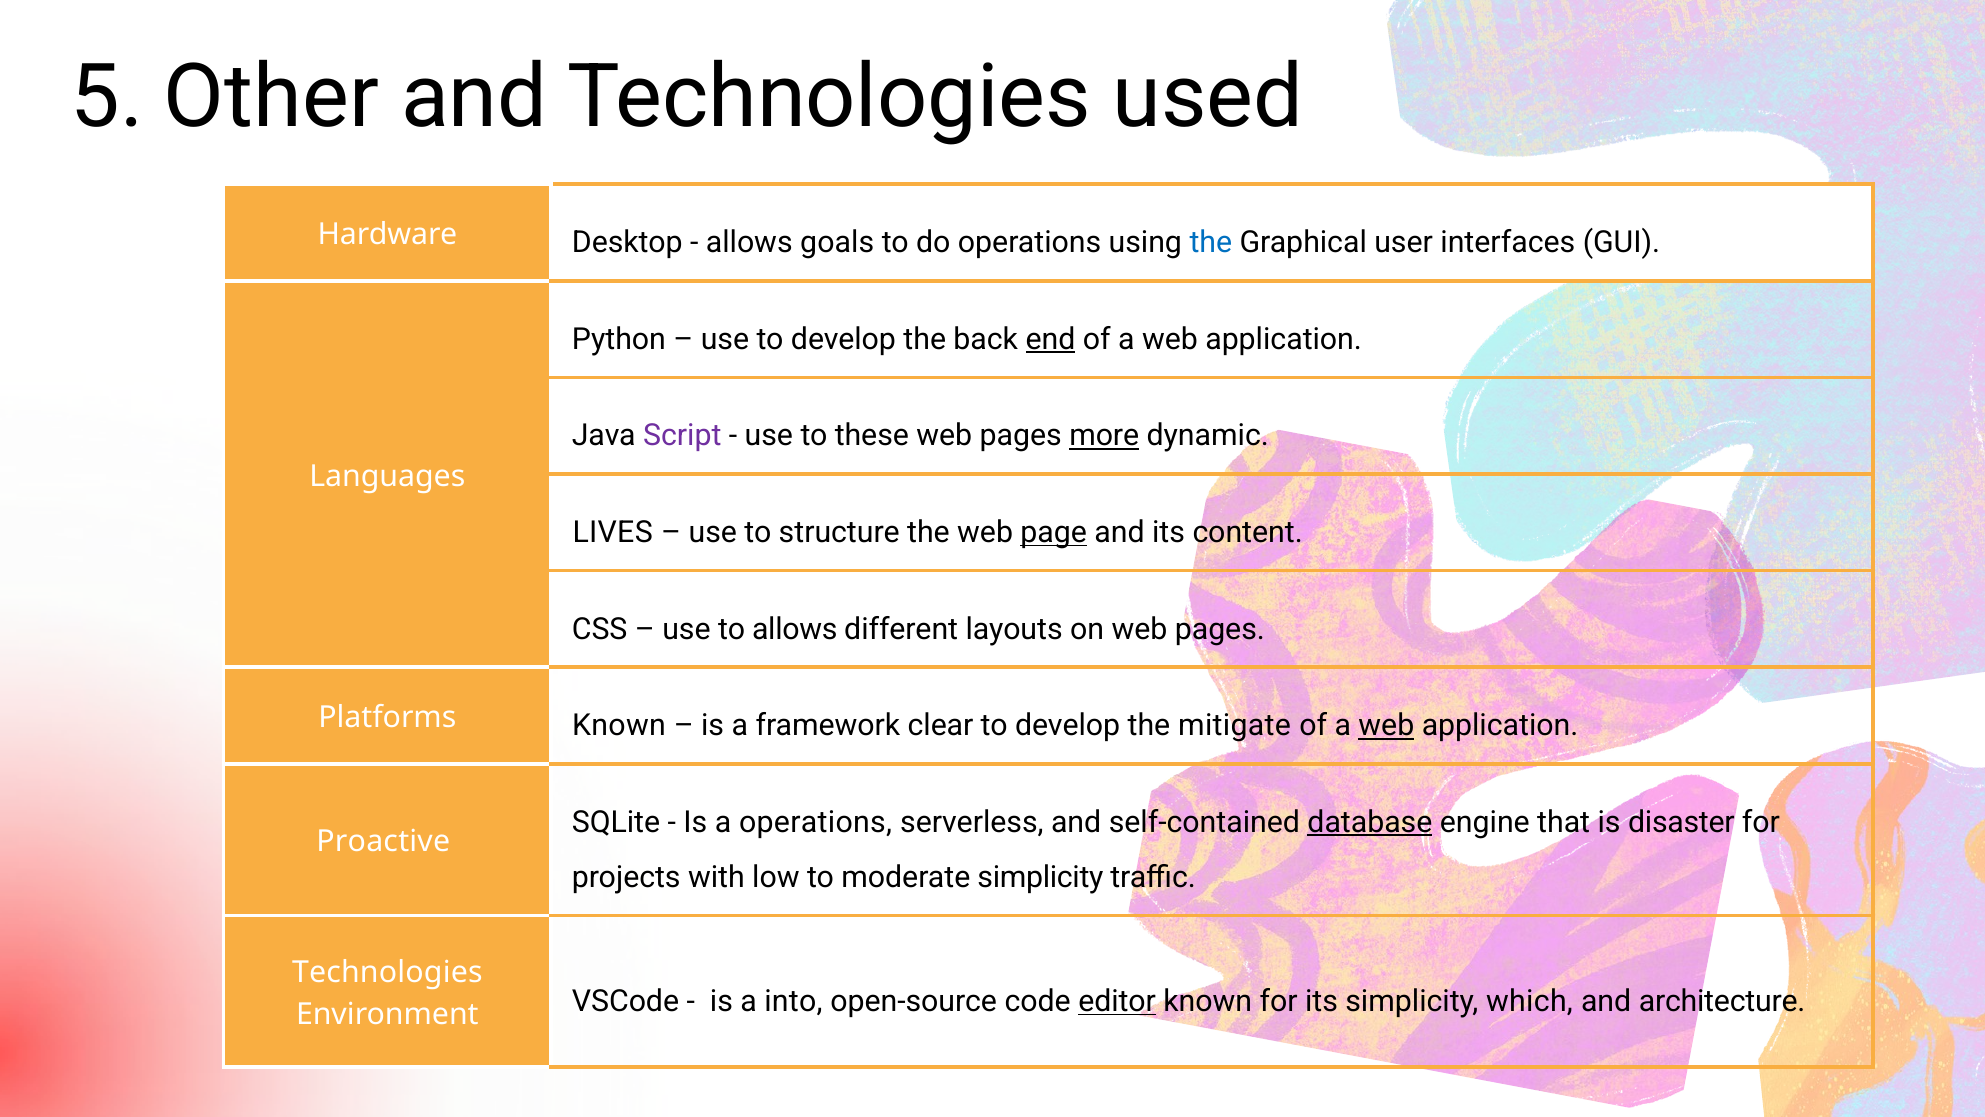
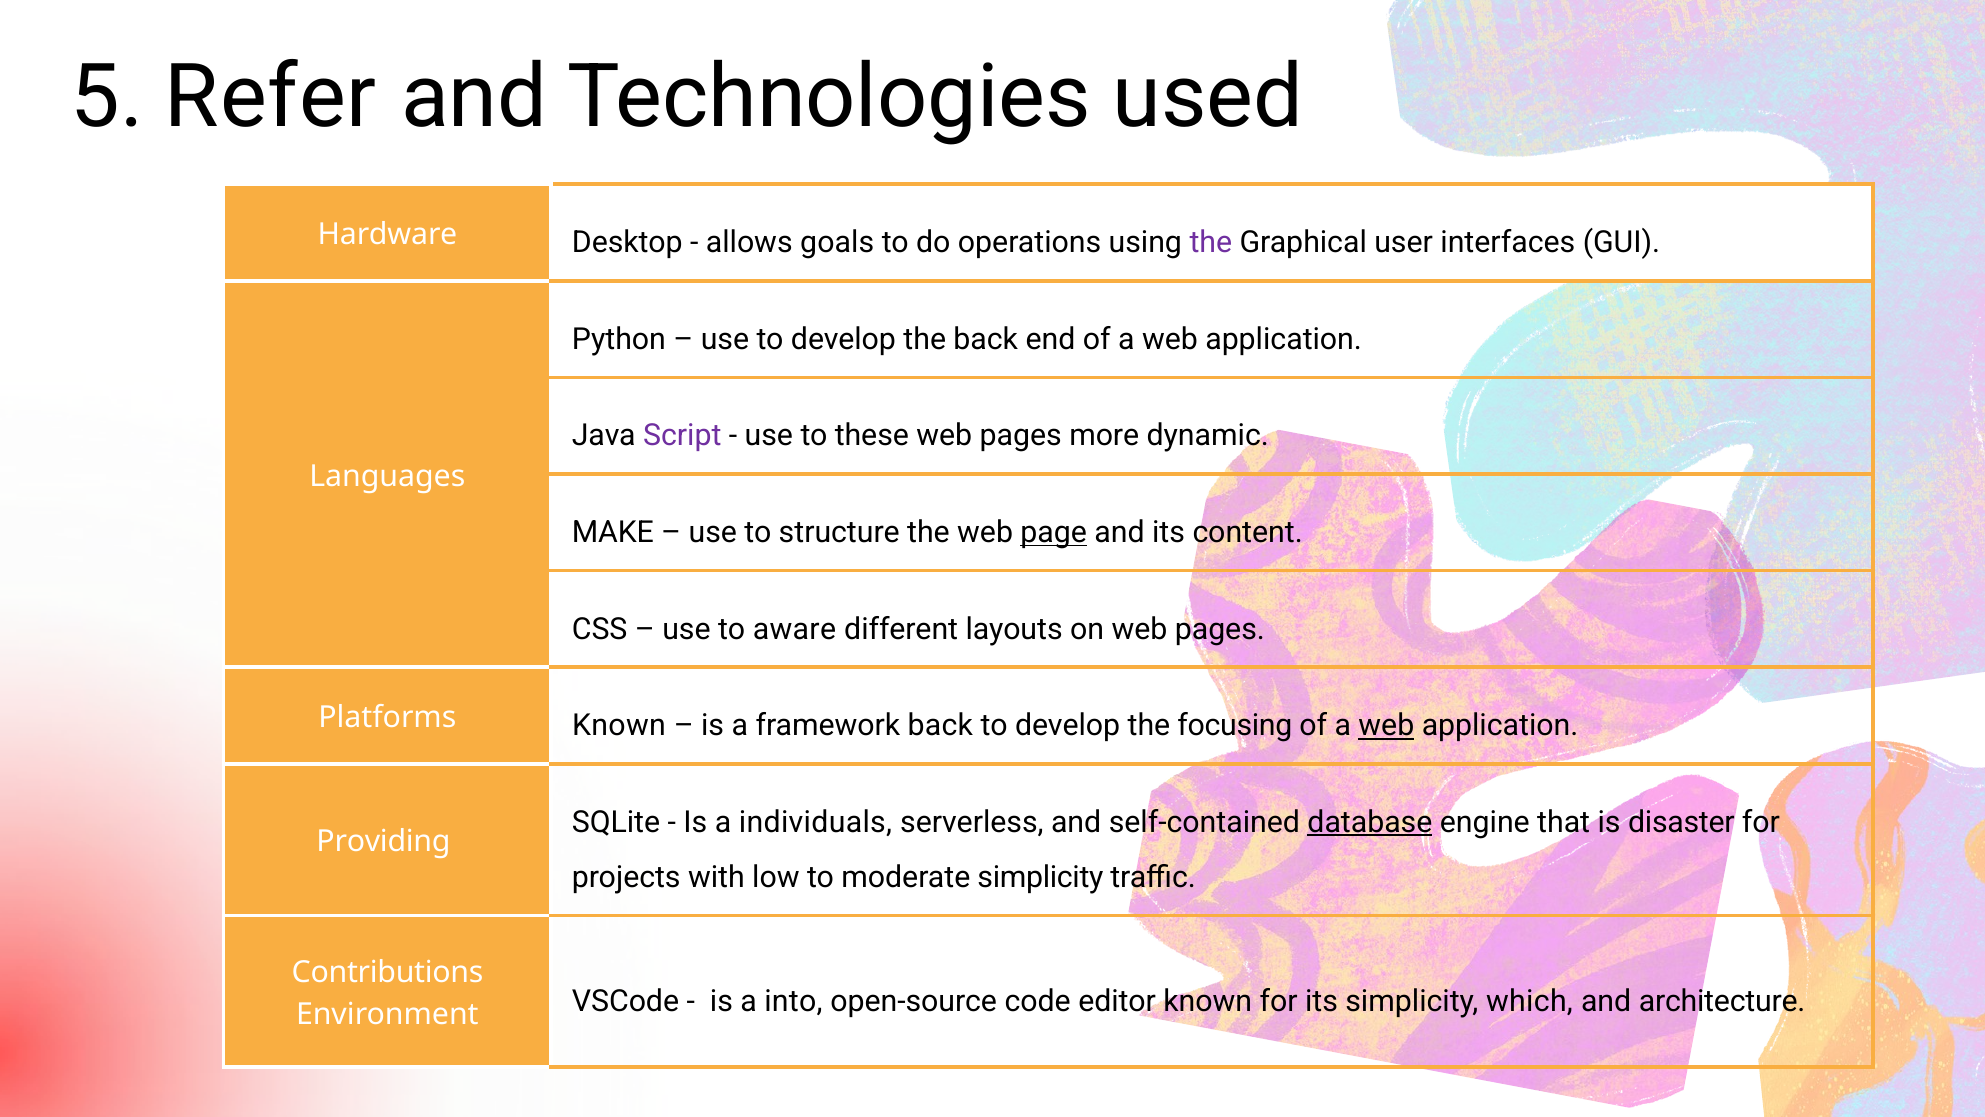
Other: Other -> Refer (271, 97)
the colour: blue -> purple (1211, 243)
end underline: present -> none (1050, 339)
more underline: present -> none (1104, 436)
LIVES: LIVES -> MAKE (613, 532)
to allows: allows -> aware (794, 629)
framework clear: clear -> back (940, 725)
mitigate: mitigate -> focusing (1235, 725)
a operations: operations -> individuals (816, 822)
Proactive: Proactive -> Providing (384, 842)
Technologies: Technologies -> Contributions (388, 972)
editor underline: present -> none (1117, 1001)
